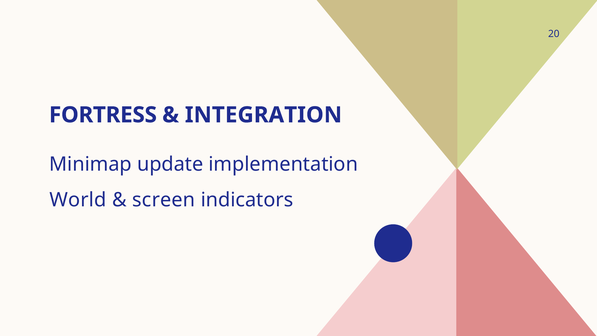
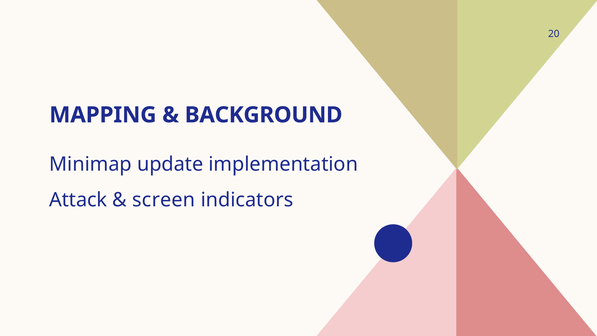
FORTRESS: FORTRESS -> MAPPING (103, 115)
INTEGRATION: INTEGRATION -> BACKGROUND (264, 115)
World: World -> Attack (78, 200)
